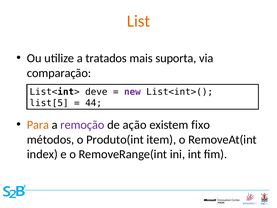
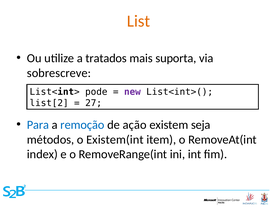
comparação: comparação -> sobrescreve (59, 73)
deve: deve -> pode (96, 92)
list[5: list[5 -> list[2 (49, 103)
44: 44 -> 27 (94, 103)
Para colour: orange -> blue (38, 125)
remoção colour: purple -> blue (82, 125)
fixo: fixo -> seja (201, 125)
Produto(int: Produto(int -> Existem(int (115, 139)
